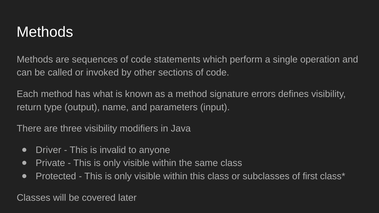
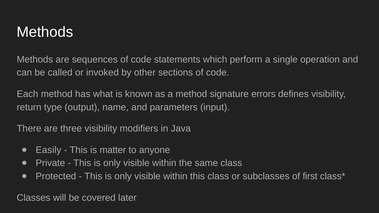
Driver: Driver -> Easily (49, 150)
invalid: invalid -> matter (113, 150)
